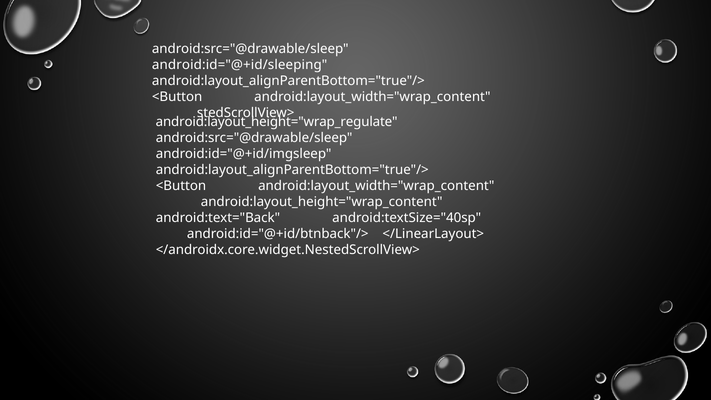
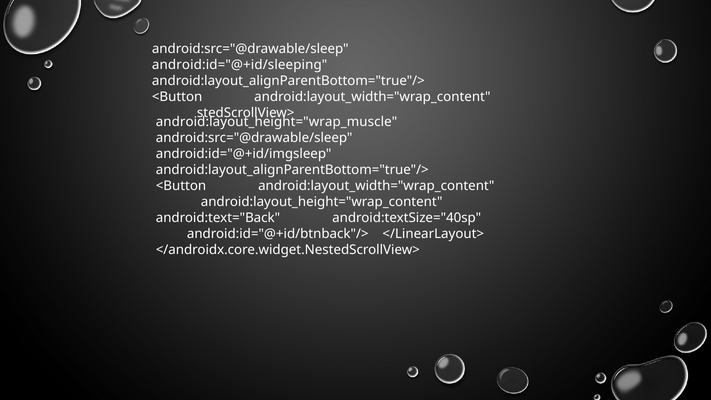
android:layout_height="wrap_regulate: android:layout_height="wrap_regulate -> android:layout_height="wrap_muscle (276, 122)
